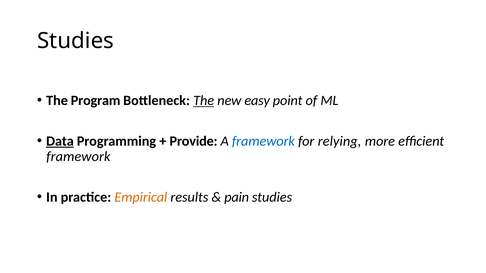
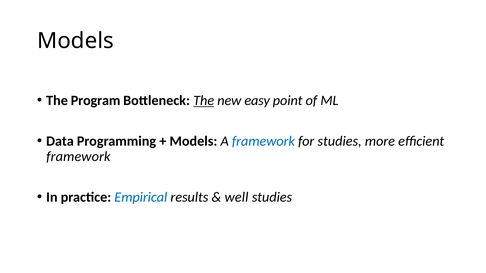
Studies: Studies -> Models (75, 41)
Data underline: present -> none (60, 141)
Provide: Provide -> Models (193, 141)
for relying: relying -> studies (340, 141)
Empirical colour: orange -> blue (141, 197)
pain: pain -> well (237, 197)
